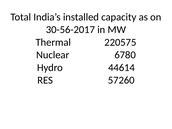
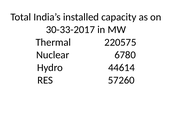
30-56-2017: 30-56-2017 -> 30-33-2017 (70, 30)
